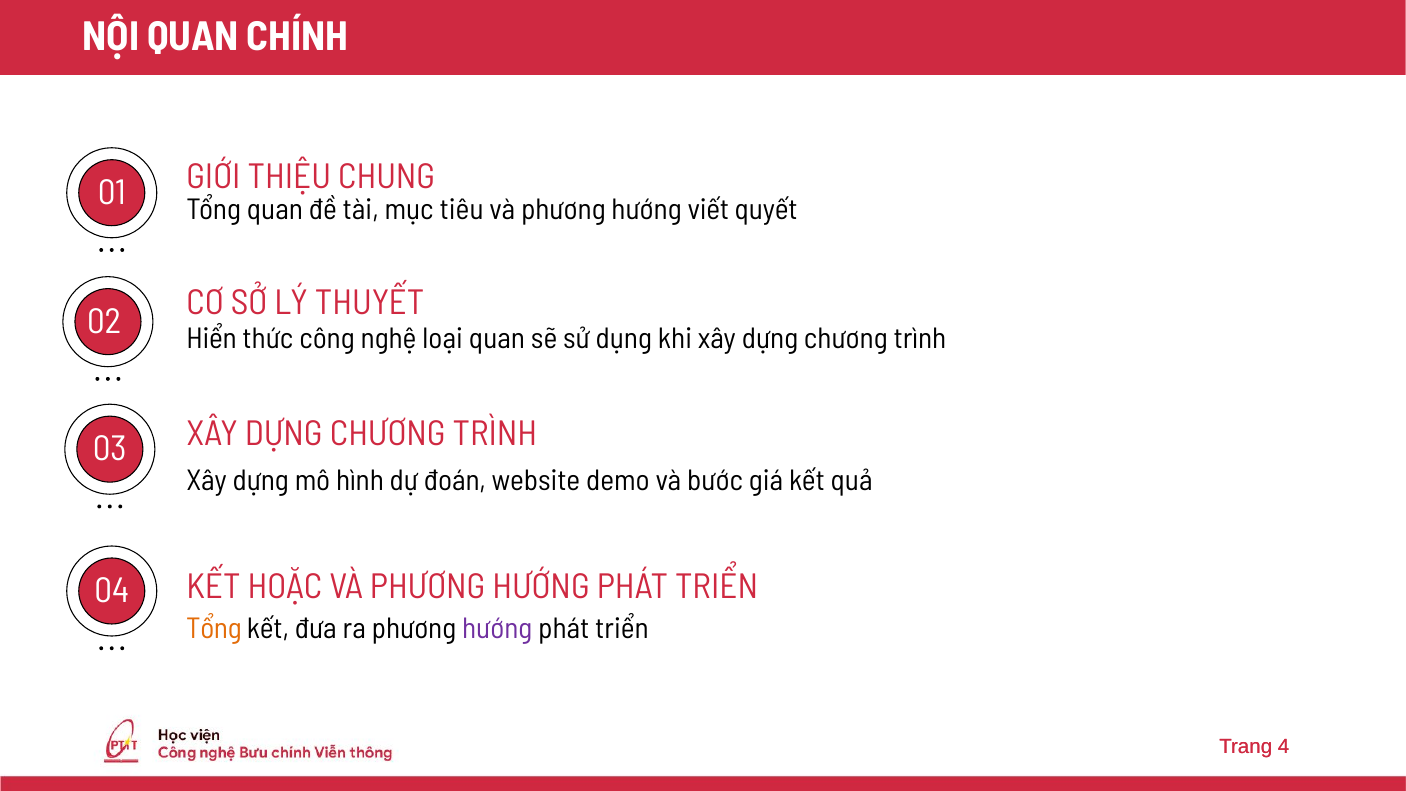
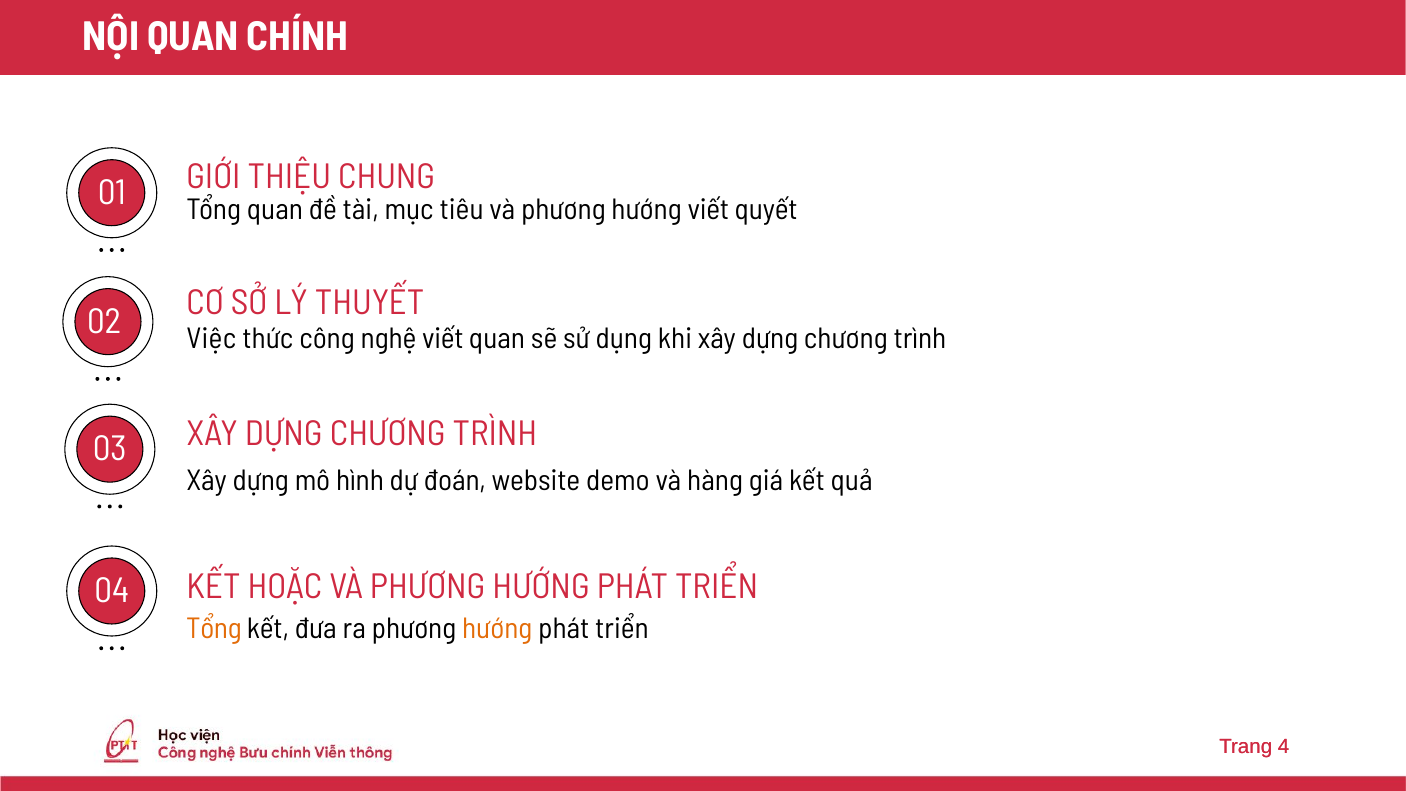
Hiển: Hiển -> Việc (211, 338)
nghệ loại: loại -> viết (443, 338)
bước: bước -> hàng (715, 480)
hướng colour: purple -> orange (497, 629)
